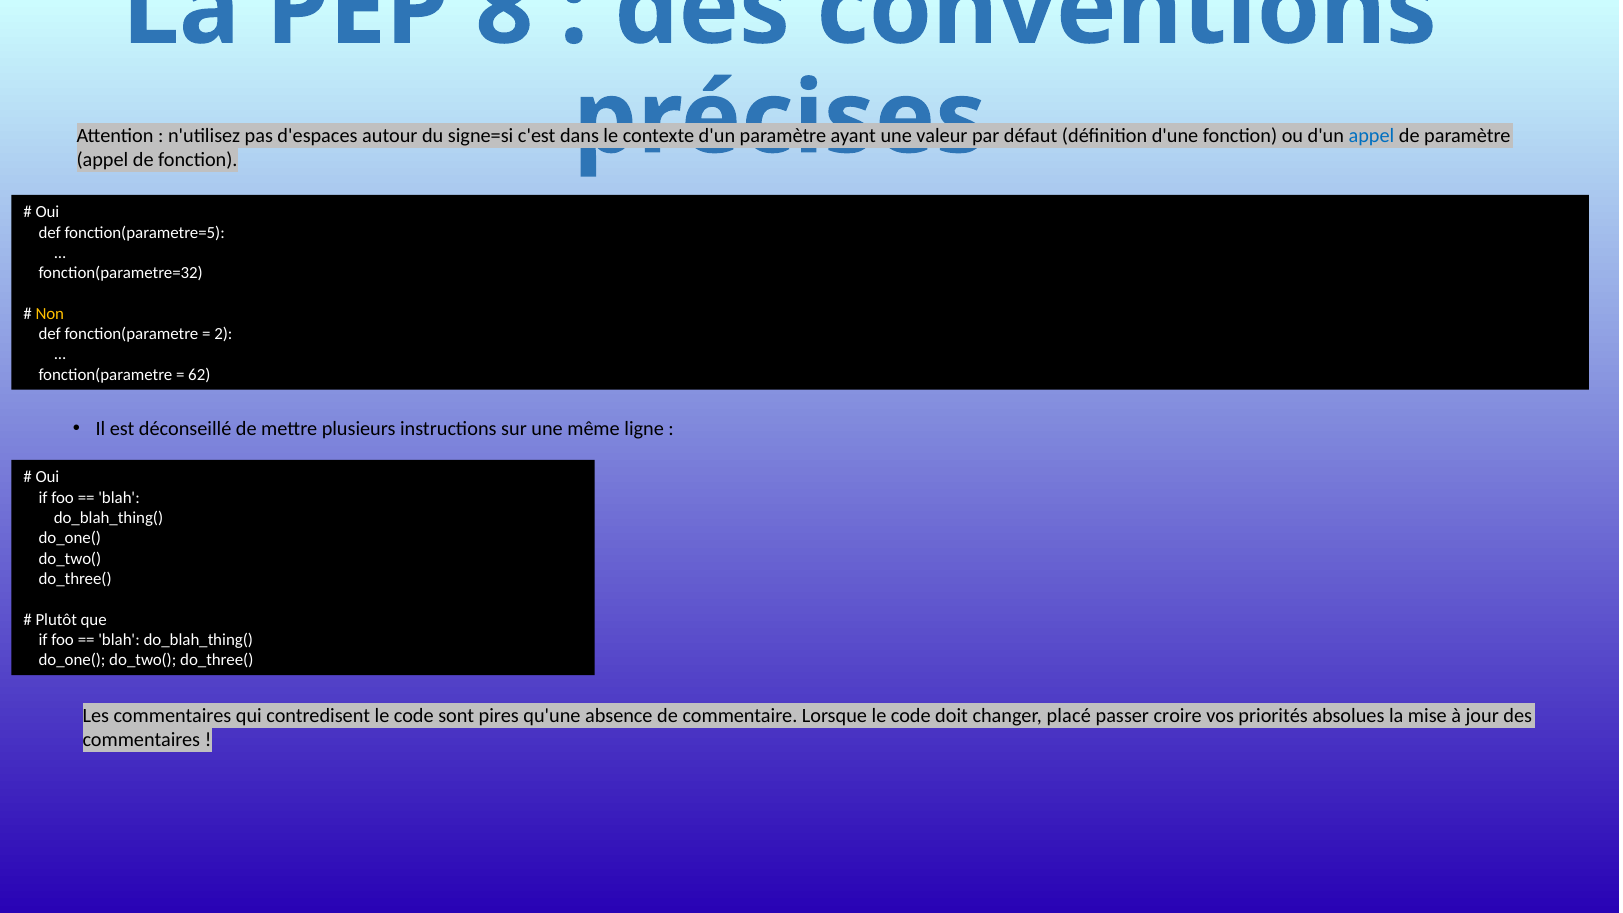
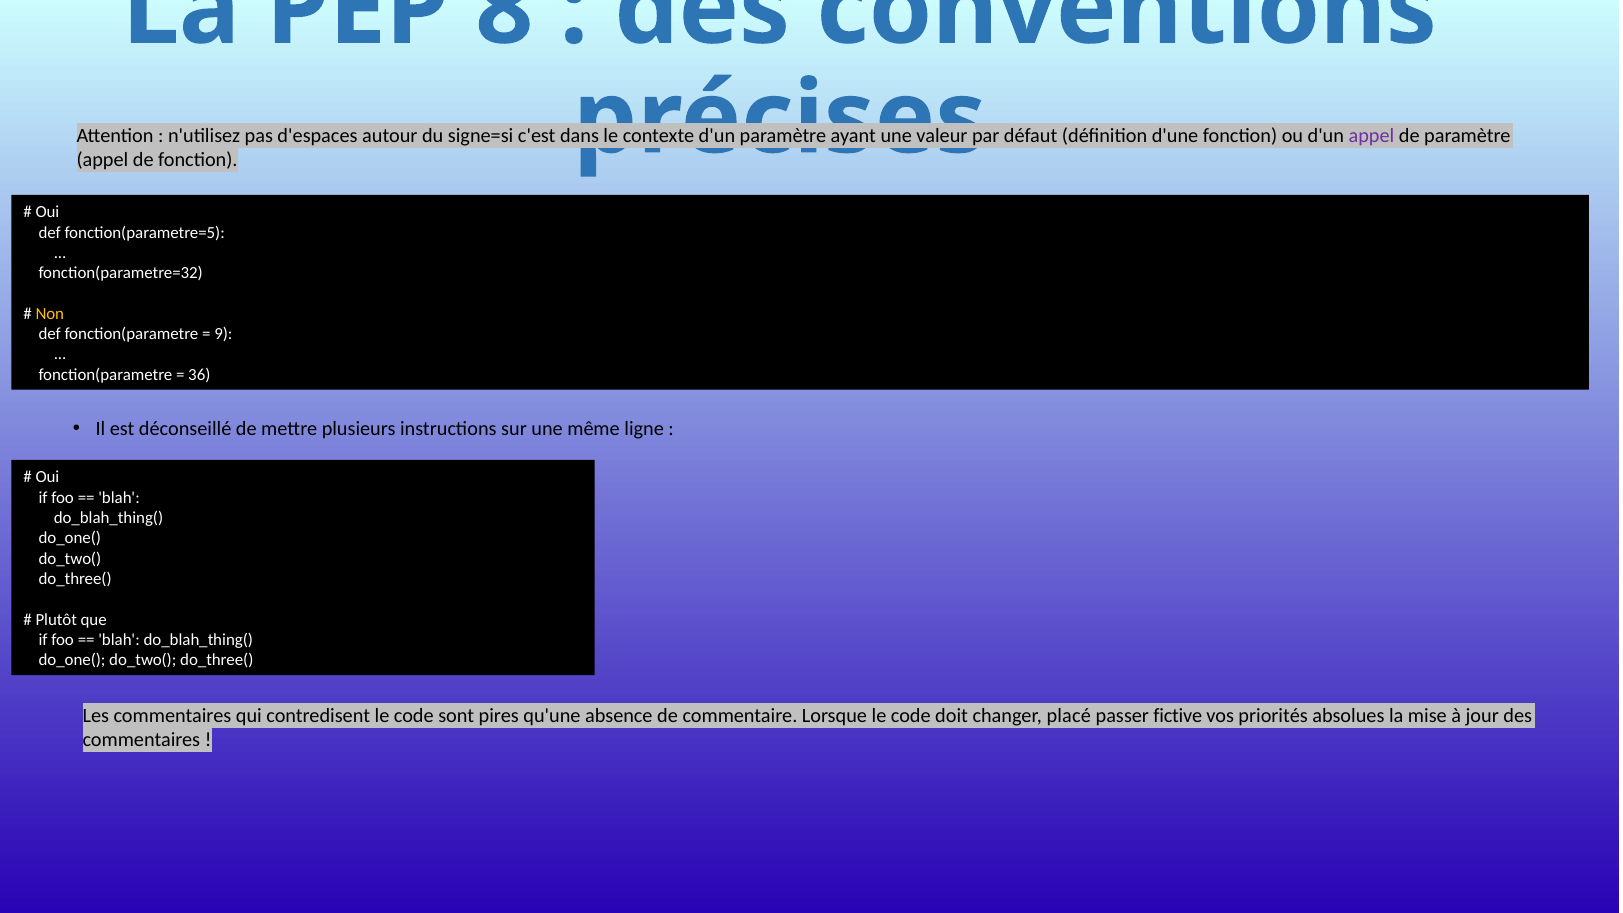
appel colour: blue -> purple (1371, 135)
2: 2 -> 9 (223, 334)
62: 62 -> 36 (199, 375)
croire: croire -> fictive (1178, 715)
